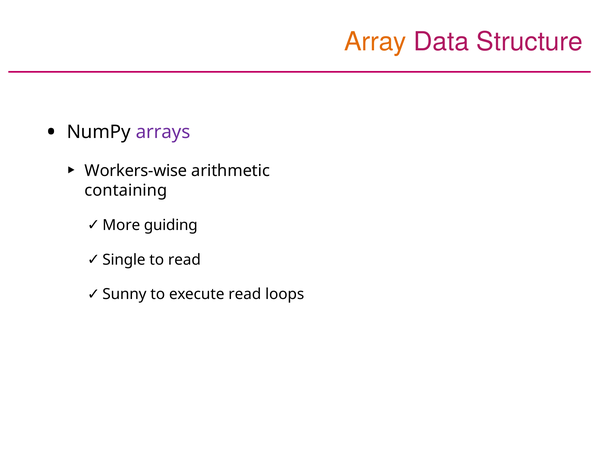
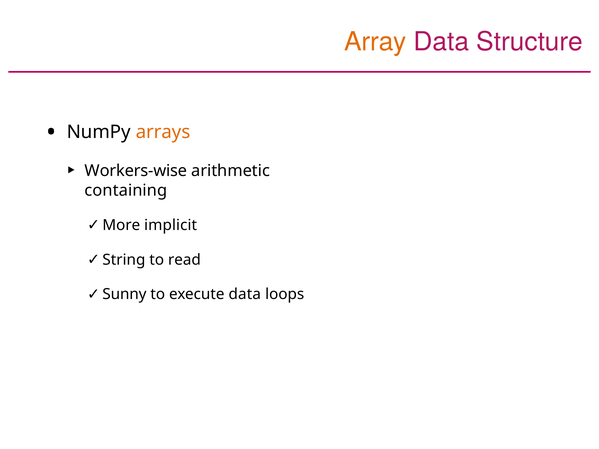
arrays colour: purple -> orange (163, 132)
guiding: guiding -> implicit (171, 225)
Single: Single -> String (124, 260)
execute read: read -> data (245, 294)
